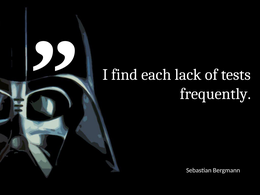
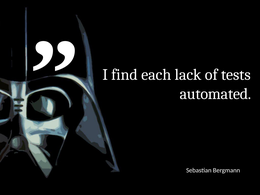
frequently: frequently -> automated (215, 94)
